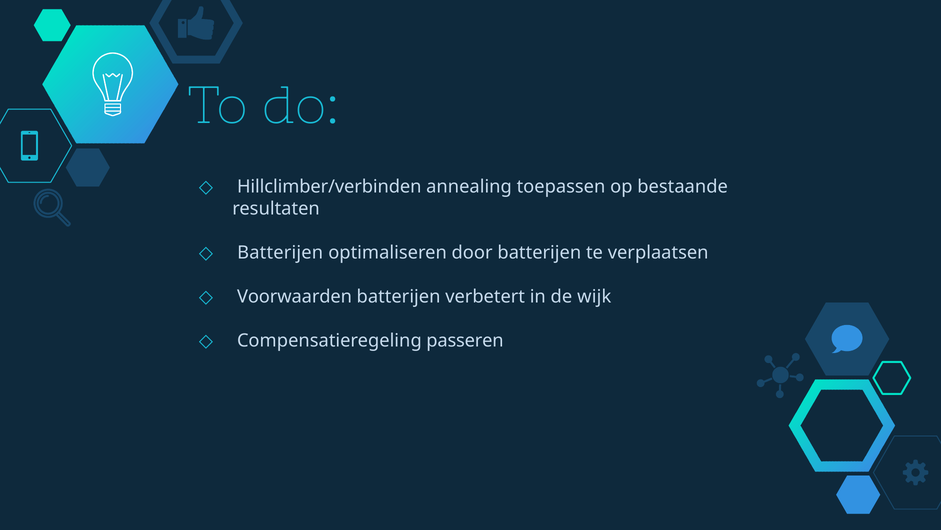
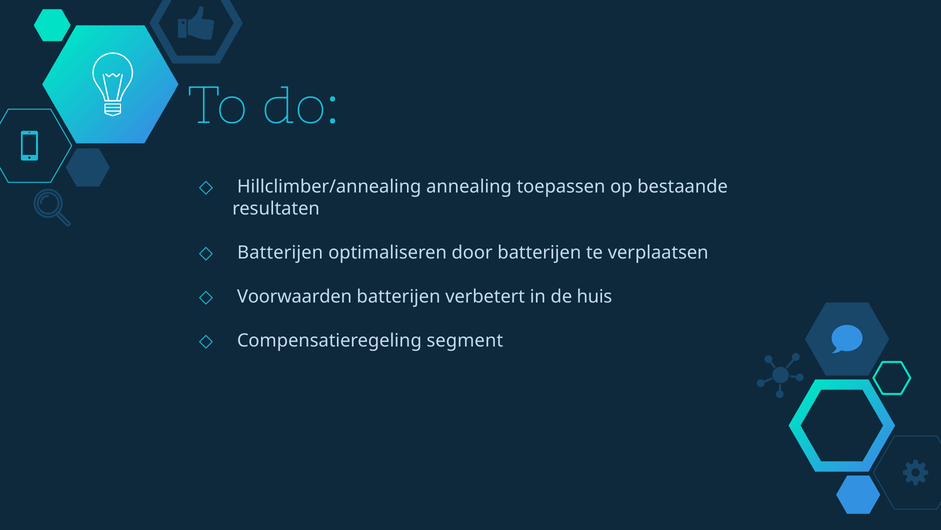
Hillclimber/verbinden: Hillclimber/verbinden -> Hillclimber/annealing (329, 187)
wijk: wijk -> huis (594, 296)
passeren: passeren -> segment (465, 340)
